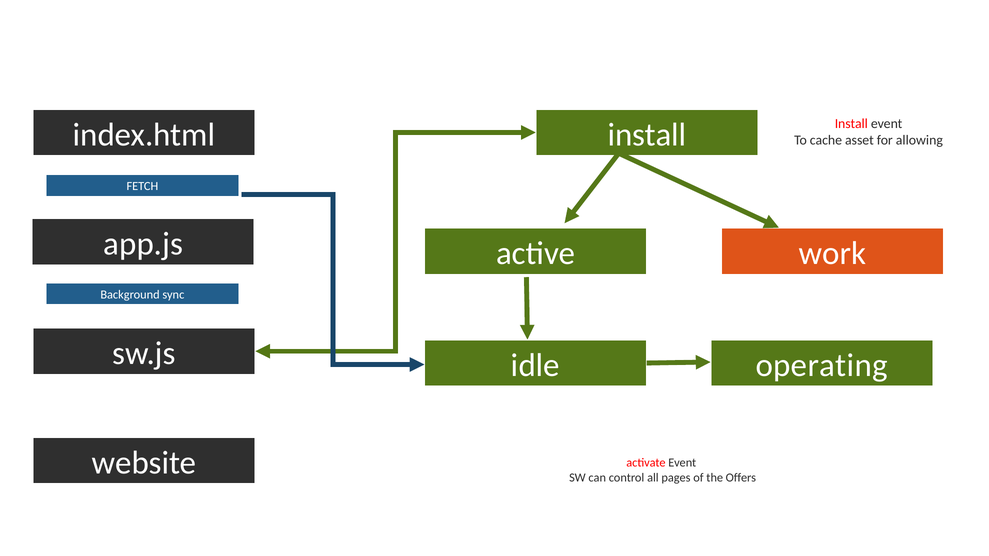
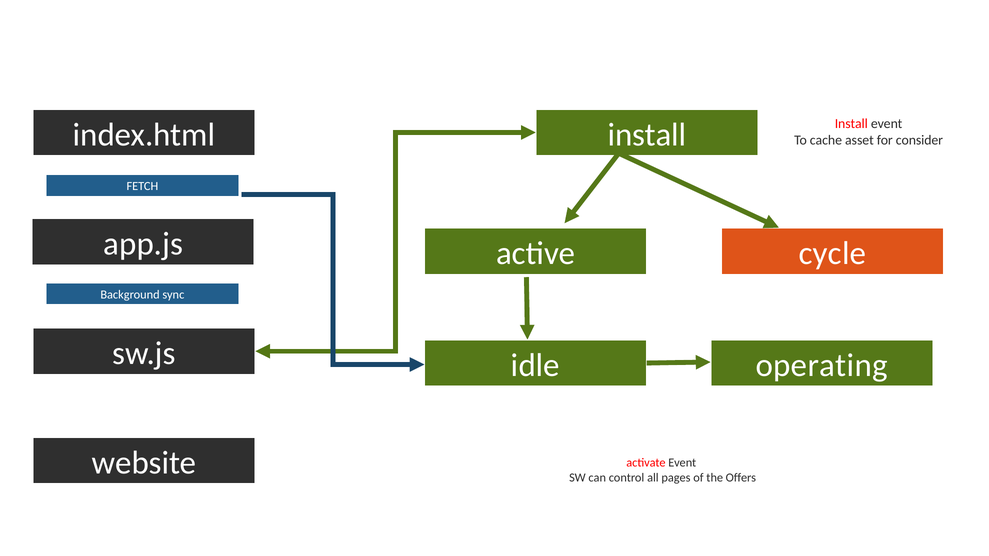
allowing: allowing -> consider (919, 140)
work: work -> cycle (832, 254)
